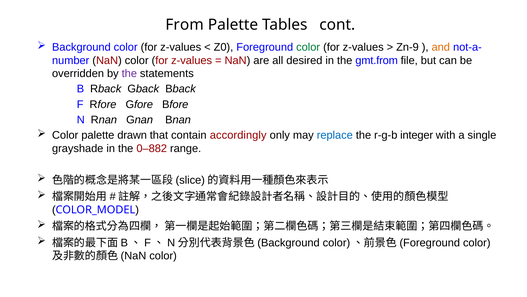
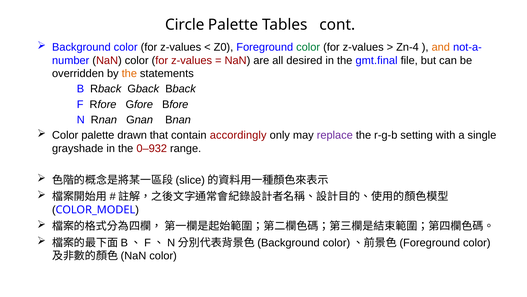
From: From -> Circle (185, 25)
Zn-9: Zn-9 -> Zn-4 (407, 47)
gmt.from: gmt.from -> gmt.final (377, 60)
the colour: purple -> orange (129, 73)
replace colour: blue -> purple (335, 135)
integer: integer -> setting (417, 135)
0–882: 0–882 -> 0–932 (152, 148)
